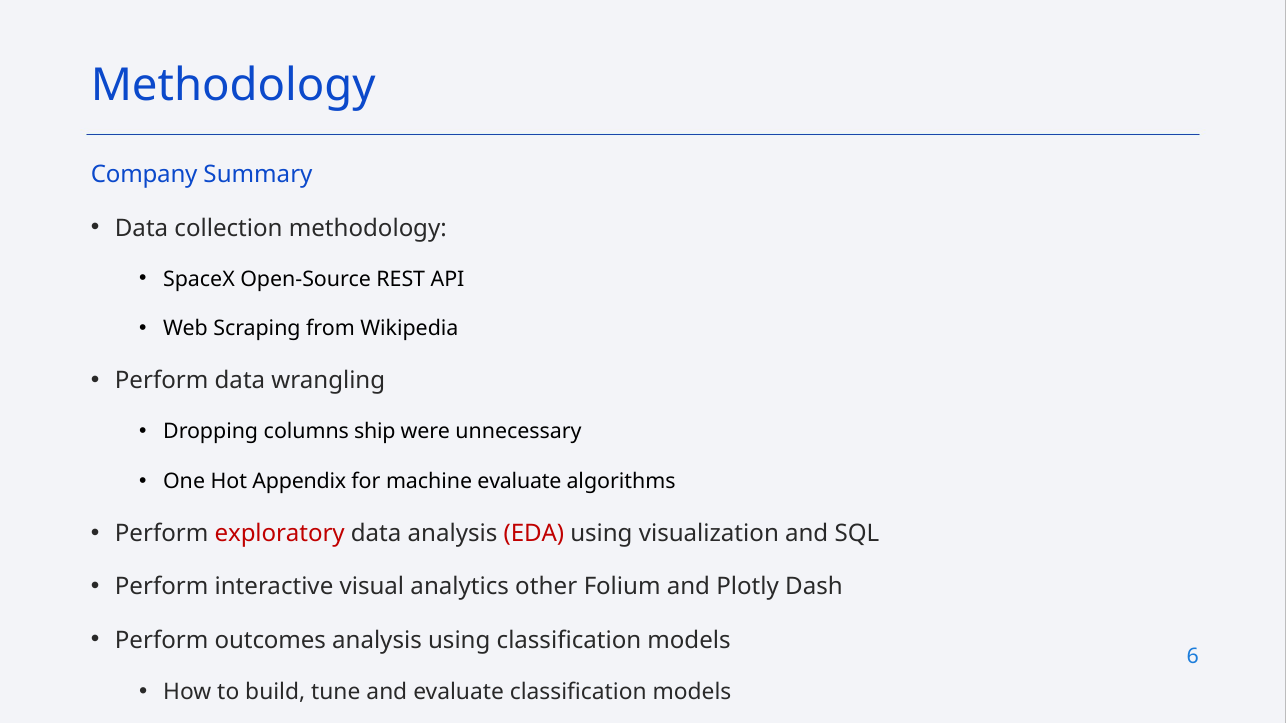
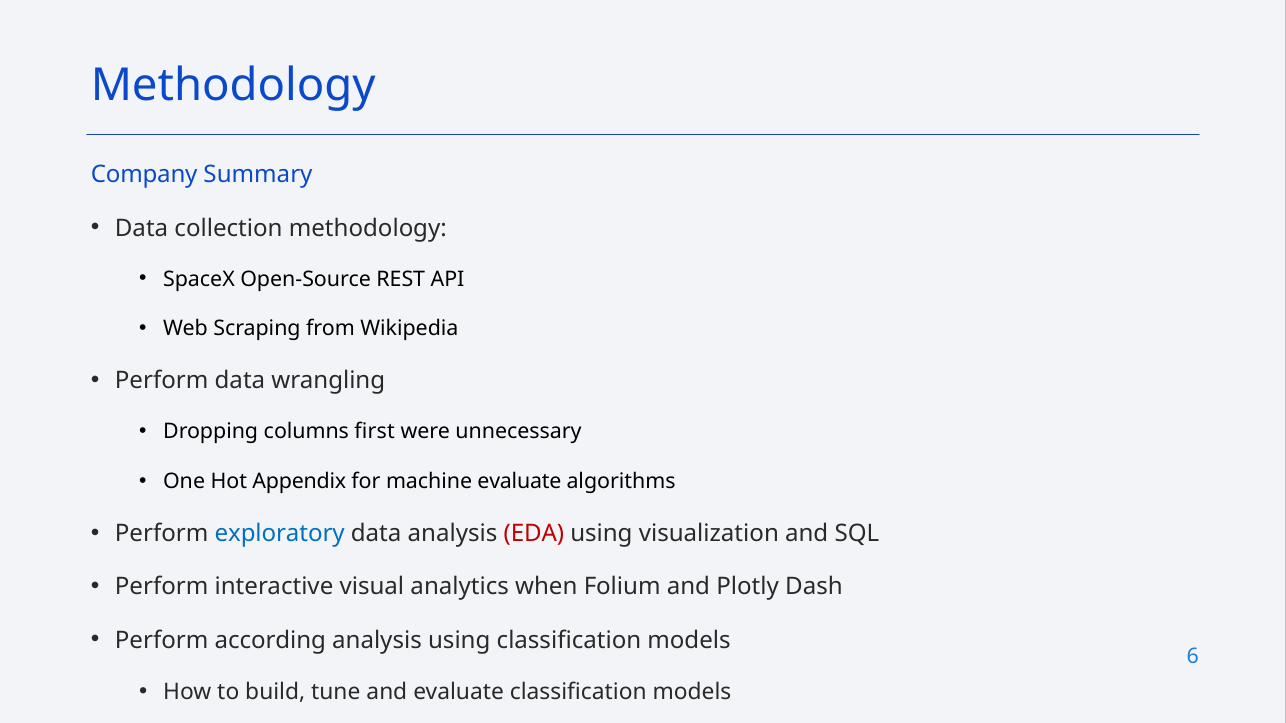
ship: ship -> first (375, 432)
exploratory colour: red -> blue (280, 534)
other: other -> when (546, 587)
outcomes: outcomes -> according (270, 641)
